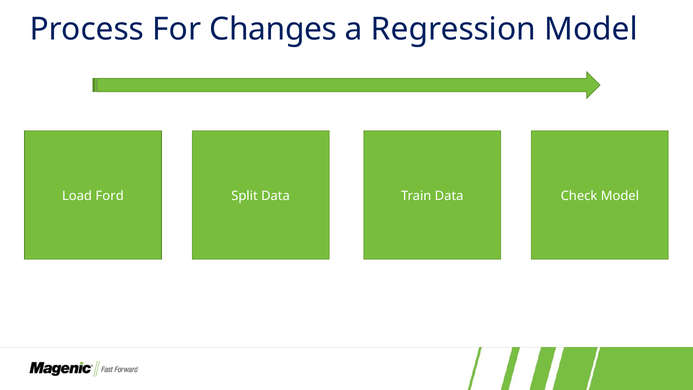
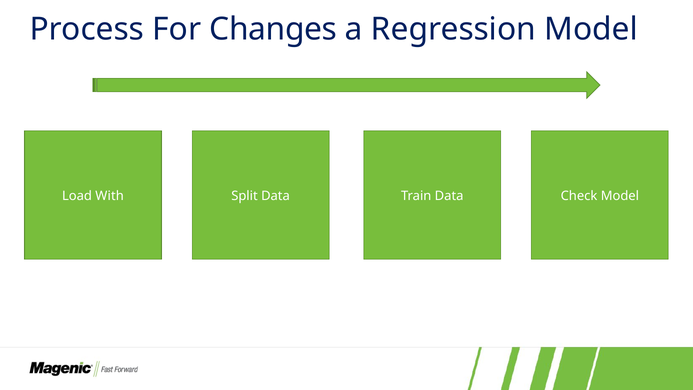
Ford: Ford -> With (110, 196)
